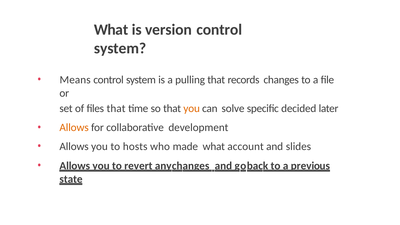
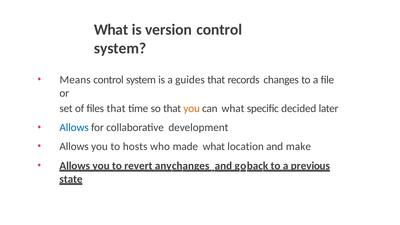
pulling: pulling -> guides (190, 80)
can solve: solve -> what (233, 109)
Allows colour: orange -> blue (74, 128)
account: account -> location (246, 146)
slides: slides -> make (298, 146)
